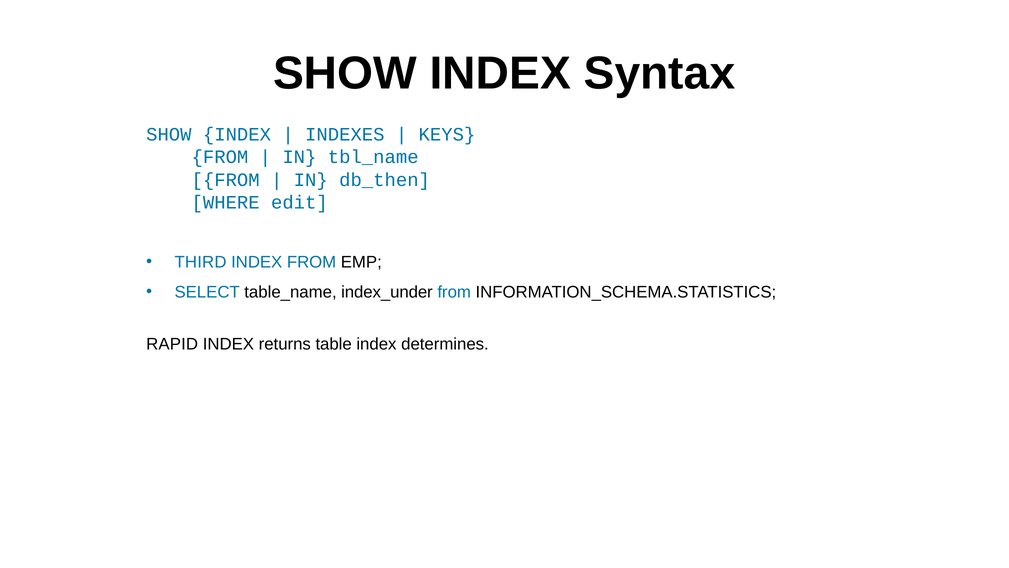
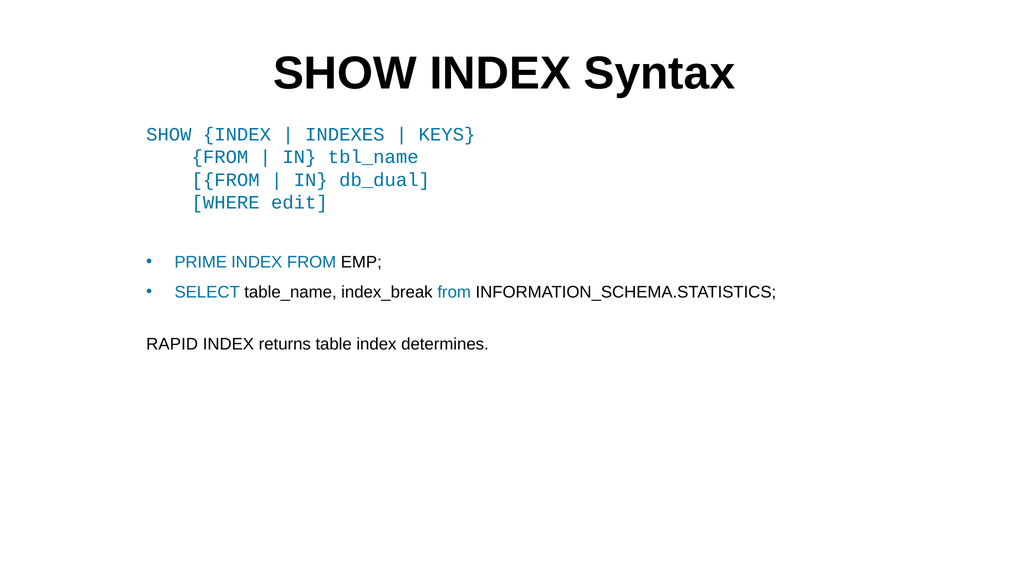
db_then: db_then -> db_dual (385, 180)
THIRD: THIRD -> PRIME (201, 262)
index_under: index_under -> index_break (387, 292)
